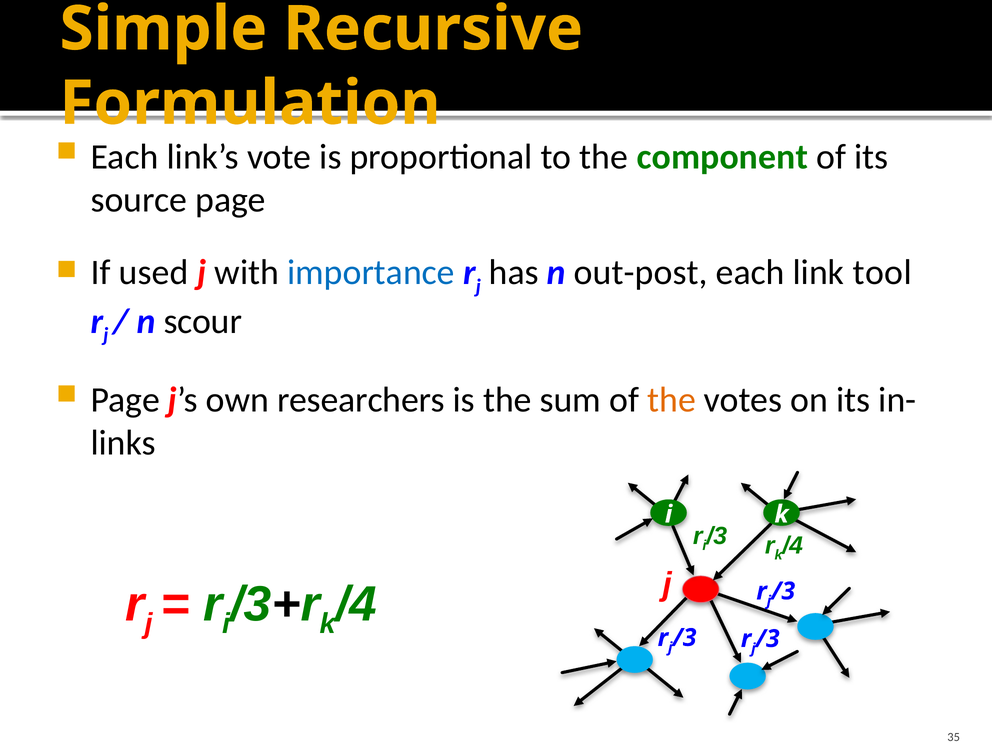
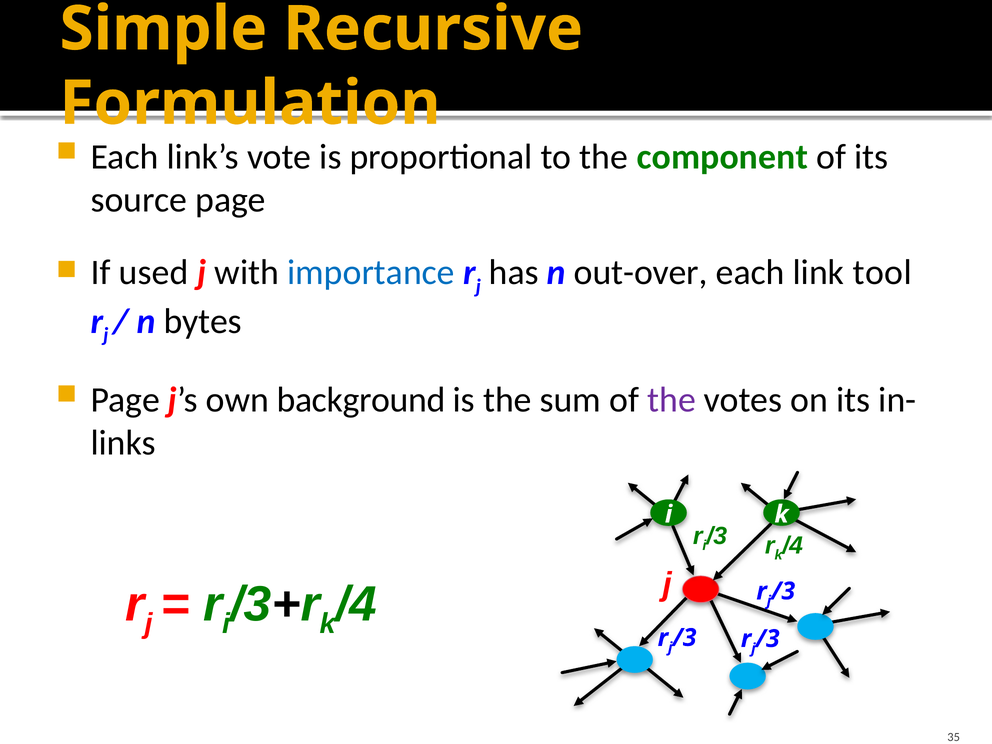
out-post: out-post -> out-over (641, 272)
scour: scour -> bytes (203, 321)
researchers: researchers -> background (361, 400)
the colour: orange -> purple (672, 400)
